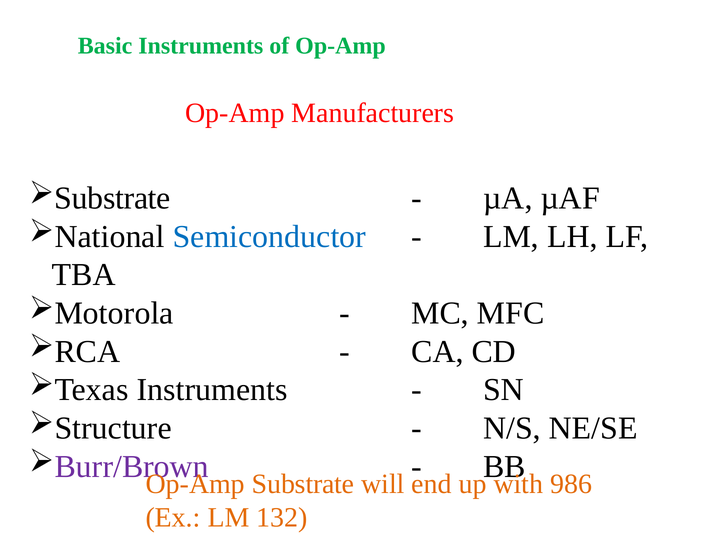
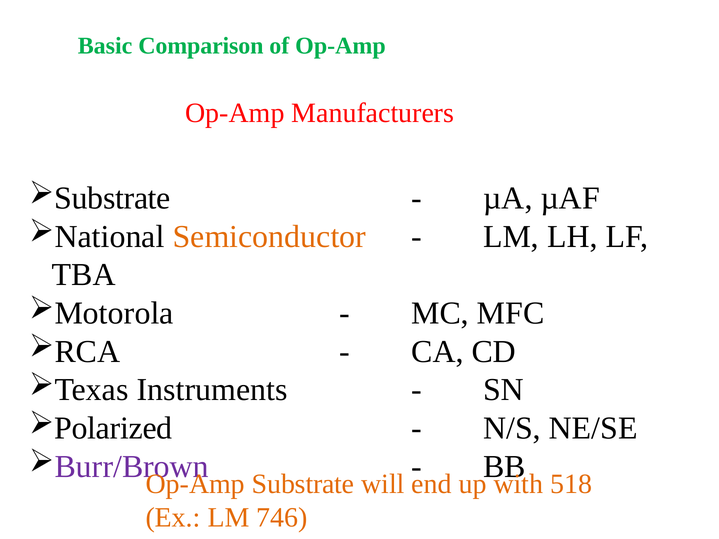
Basic Instruments: Instruments -> Comparison (201, 46)
Semiconductor colour: blue -> orange (269, 237)
Structure: Structure -> Polarized (113, 428)
986: 986 -> 518 (571, 484)
132: 132 -> 746 (282, 518)
